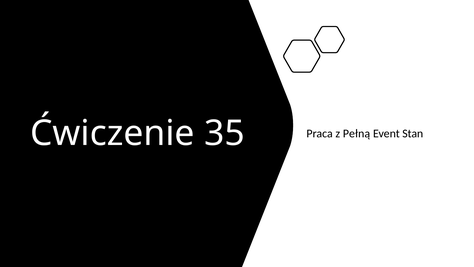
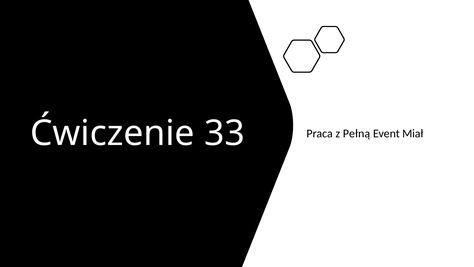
35: 35 -> 33 (224, 133)
Stan: Stan -> Miał (413, 133)
